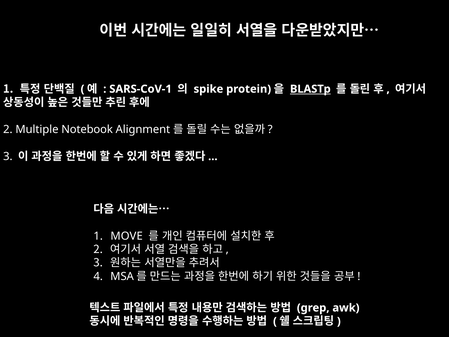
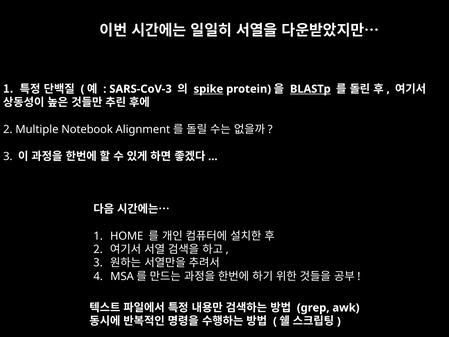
SARS-CoV-1: SARS-CoV-1 -> SARS-CoV-3 (141, 89)
spike underline: none -> present (208, 89)
MOVE: MOVE -> HOME (127, 236)
